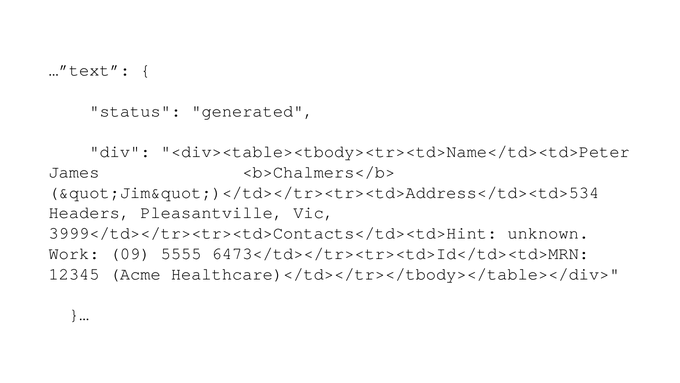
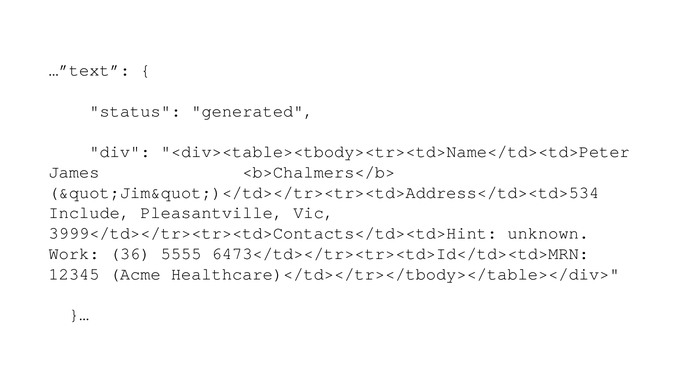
Headers: Headers -> Include (89, 213)
09: 09 -> 36 (130, 253)
